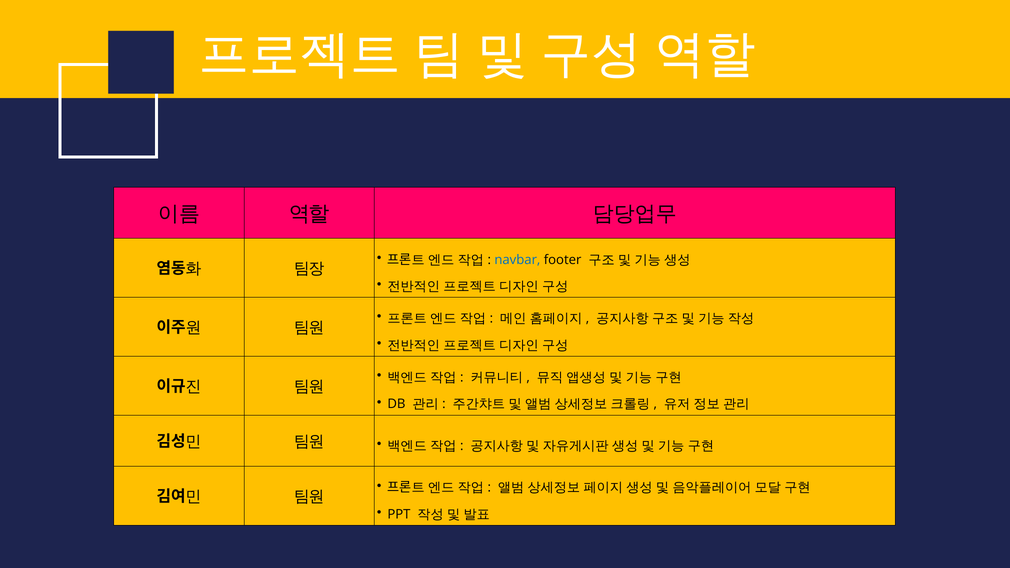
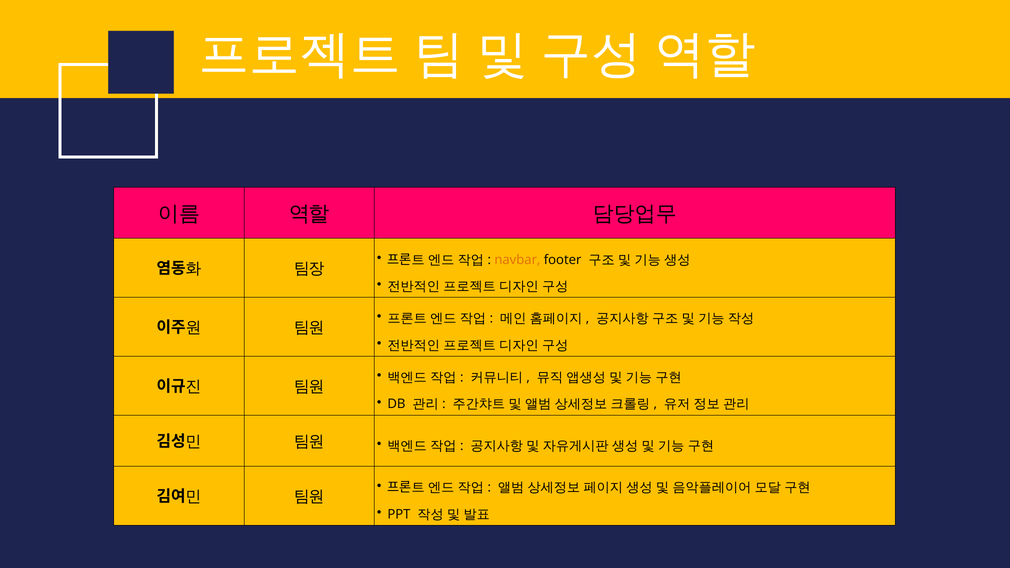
navbar colour: blue -> orange (517, 260)
